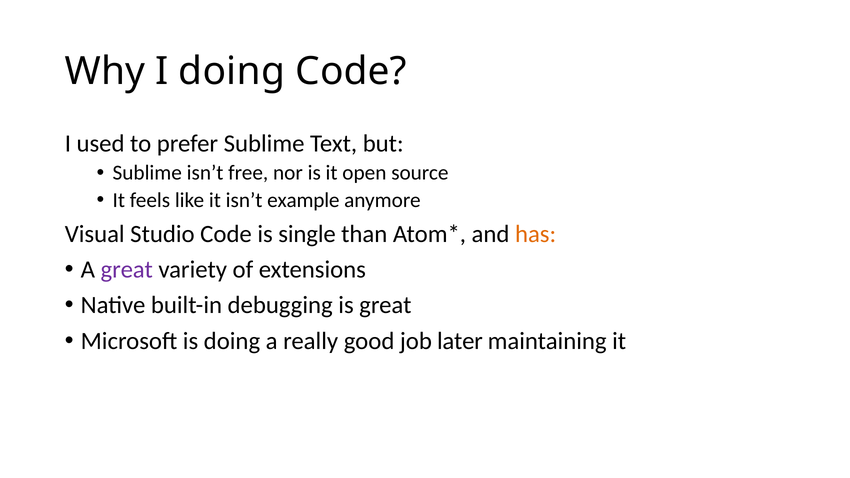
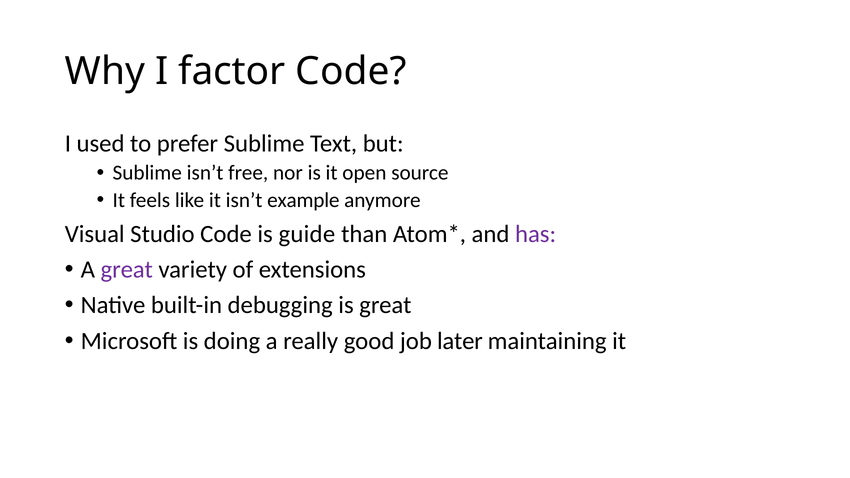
I doing: doing -> factor (232, 71)
single: single -> guide (307, 234)
has colour: orange -> purple (536, 234)
